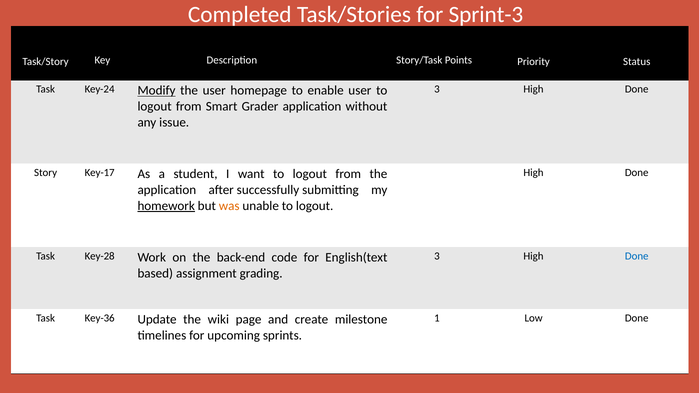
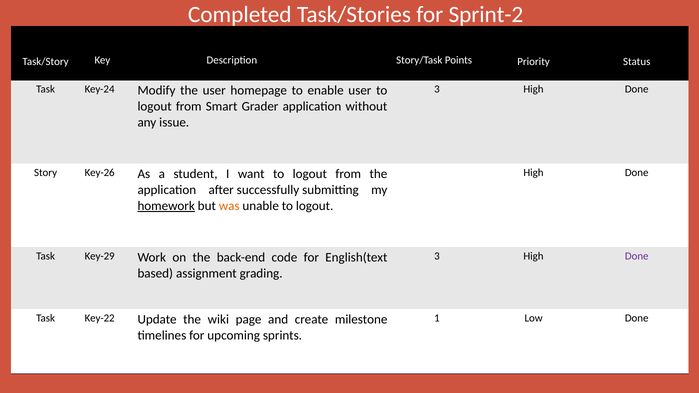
Sprint-3: Sprint-3 -> Sprint-2 (486, 14)
Modify underline: present -> none (156, 91)
Key-17: Key-17 -> Key-26 (100, 173)
Key-28: Key-28 -> Key-29 (100, 256)
Done colour: blue -> purple (637, 256)
Key-36: Key-36 -> Key-22 (100, 318)
